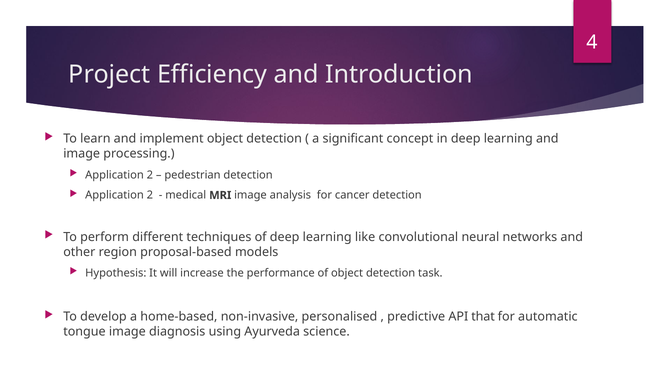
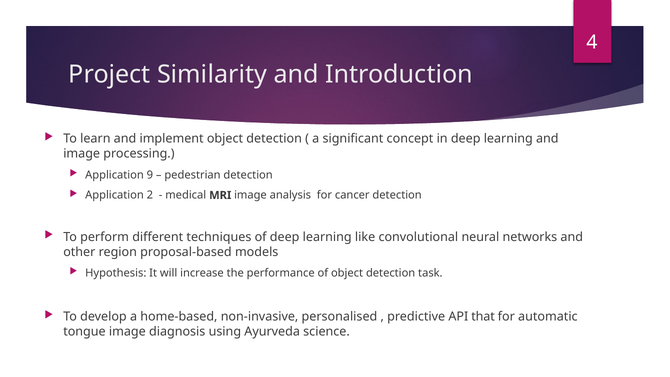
Efficiency: Efficiency -> Similarity (212, 75)
2: 2 -> 9 (150, 175)
